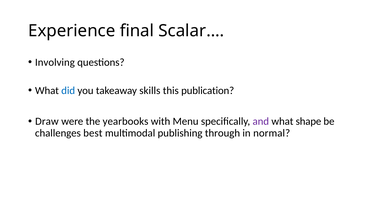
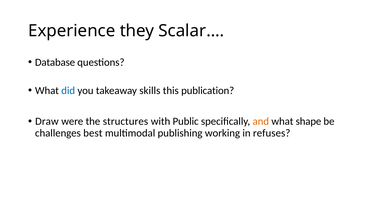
final: final -> they (137, 31)
Involving: Involving -> Database (55, 62)
yearbooks: yearbooks -> structures (125, 122)
Menu: Menu -> Public (186, 122)
and colour: purple -> orange (261, 122)
through: through -> working (222, 133)
normal: normal -> refuses (272, 133)
